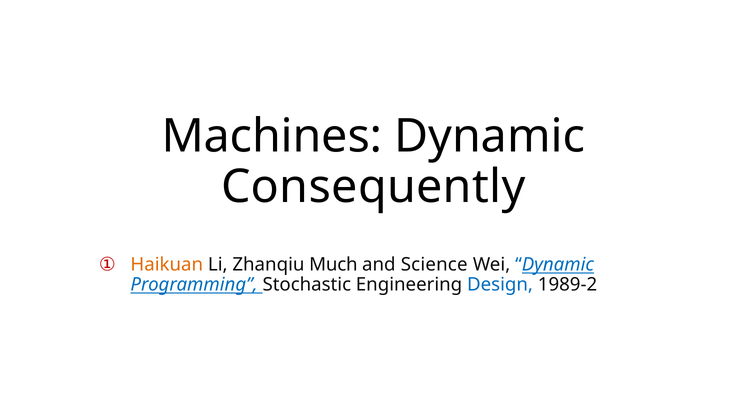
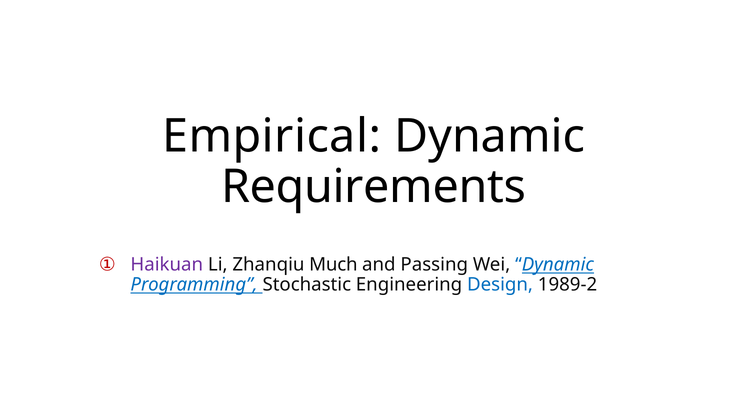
Machines: Machines -> Empirical (272, 136)
Consequently: Consequently -> Requirements (374, 187)
Haikuan colour: orange -> purple (167, 264)
Science: Science -> Passing (434, 264)
